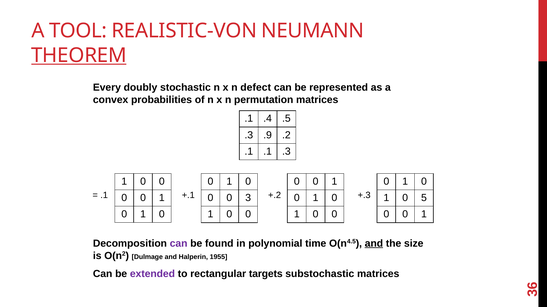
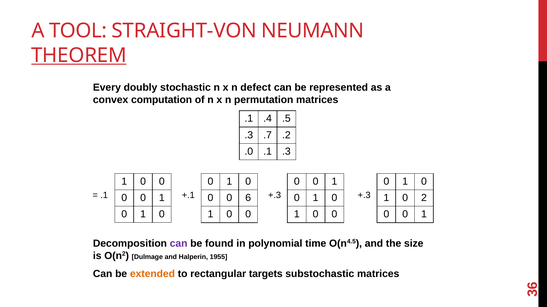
REALISTIC-VON: REALISTIC-VON -> STRAIGHT-VON (184, 31)
probabilities: probabilities -> computation (162, 100)
.9: .9 -> .7 (268, 135)
.1: .1 -> .0 (249, 152)
+.2: +.2 -> +.3 (275, 196)
0 3: 3 -> 6 (248, 198)
5: 5 -> 2 (424, 198)
and underline: present -> none (374, 244)
extended colour: purple -> orange (152, 274)
